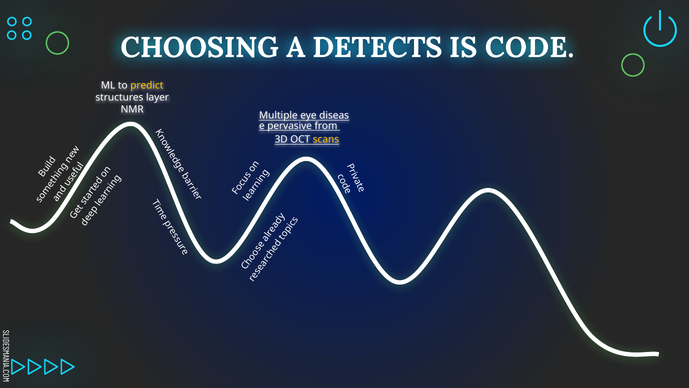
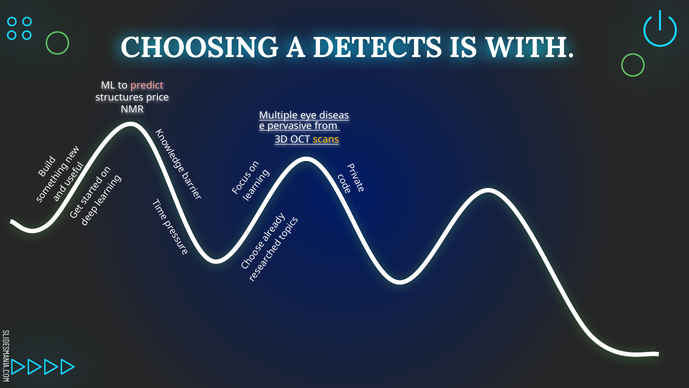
CODE: CODE -> WITH (530, 48)
predict colour: yellow -> pink (147, 85)
layer: layer -> price (158, 97)
